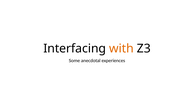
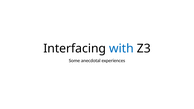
with colour: orange -> blue (121, 48)
